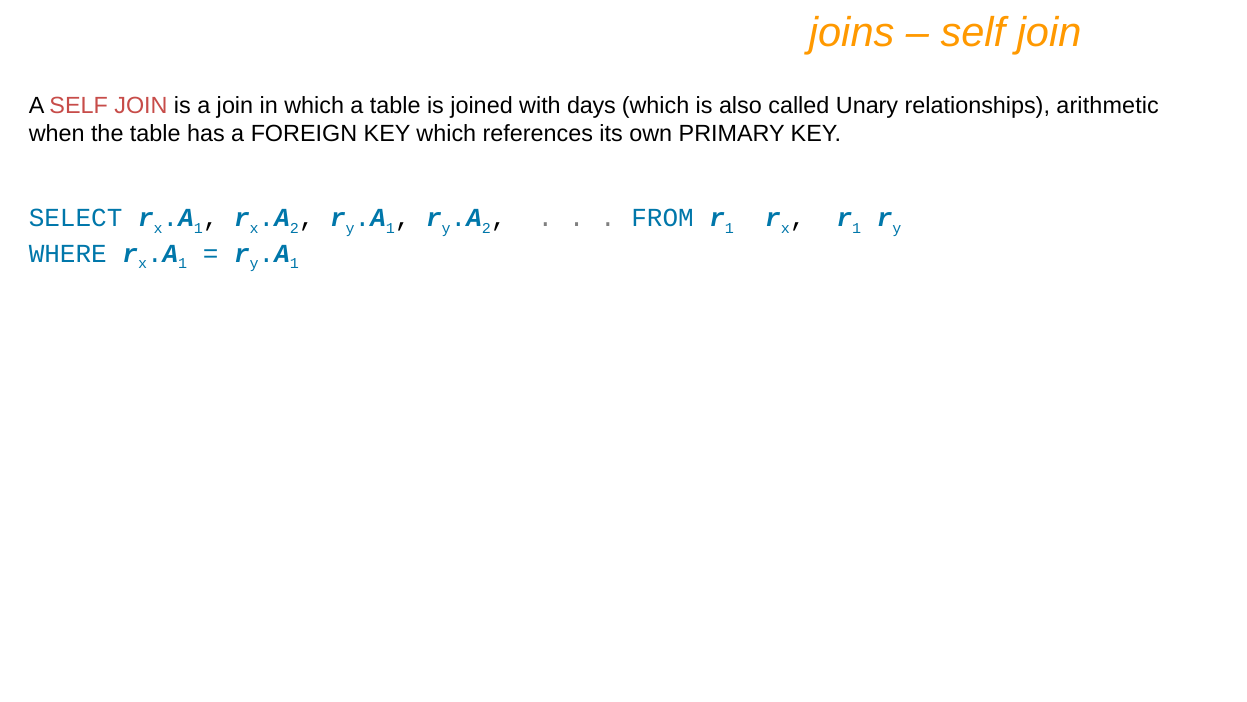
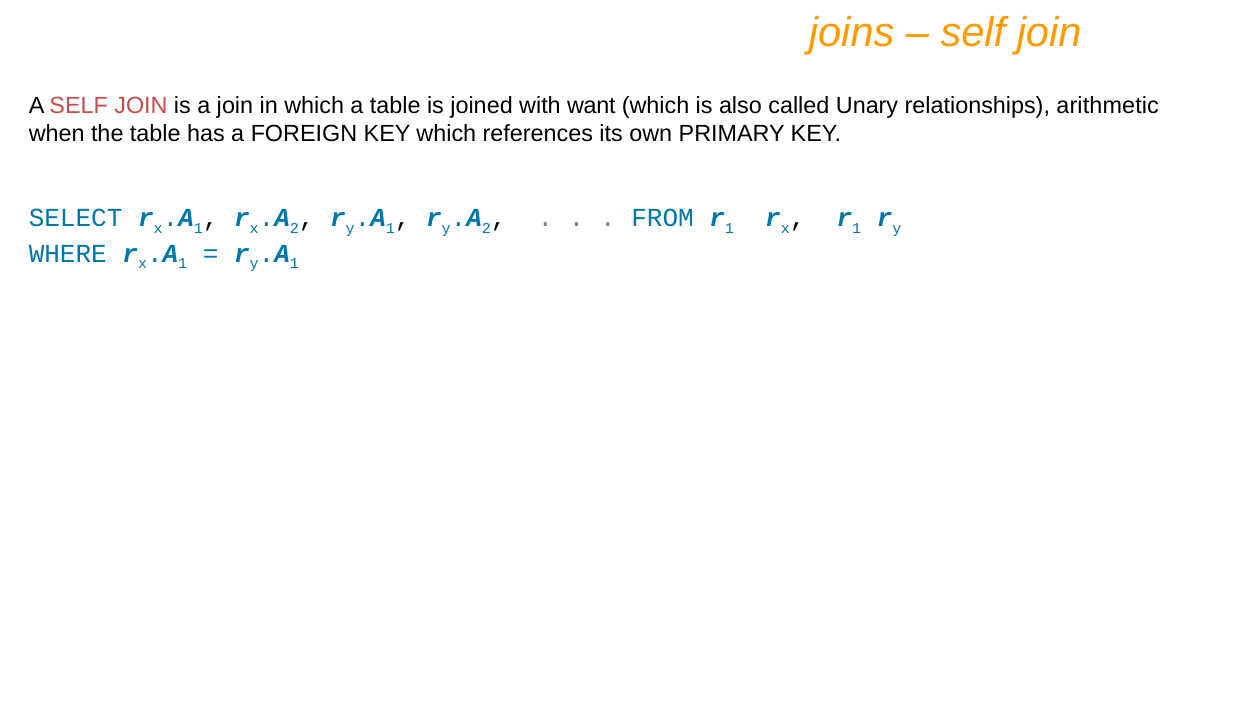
days: days -> want (591, 106)
